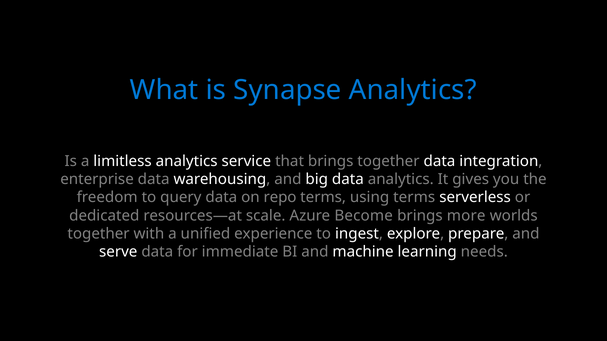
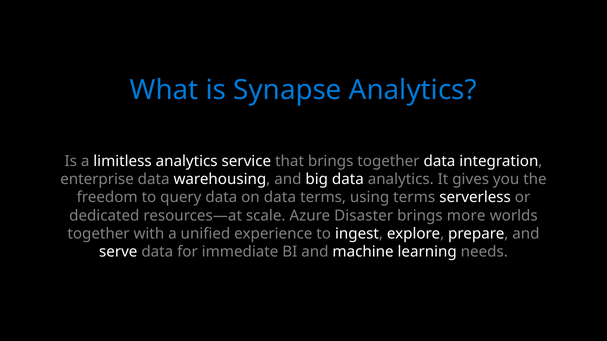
on repo: repo -> data (280, 198)
Become: Become -> Disaster (364, 216)
